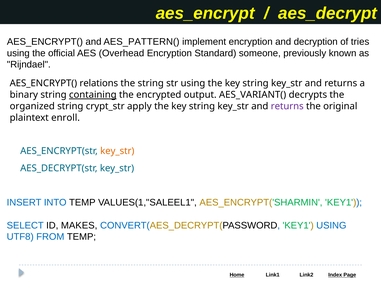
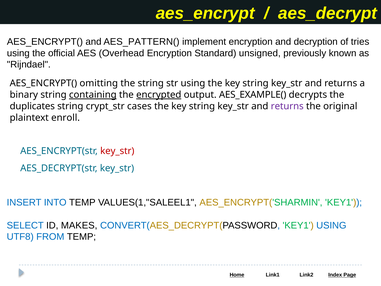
someone: someone -> unsigned (260, 53)
relations: relations -> omitting (99, 83)
encrypted underline: none -> present (159, 95)
AES_VARIANT(: AES_VARIANT( -> AES_EXAMPLE( (253, 95)
organized: organized -> duplicates (32, 106)
apply: apply -> cases (139, 106)
key_str colour: orange -> red (117, 151)
